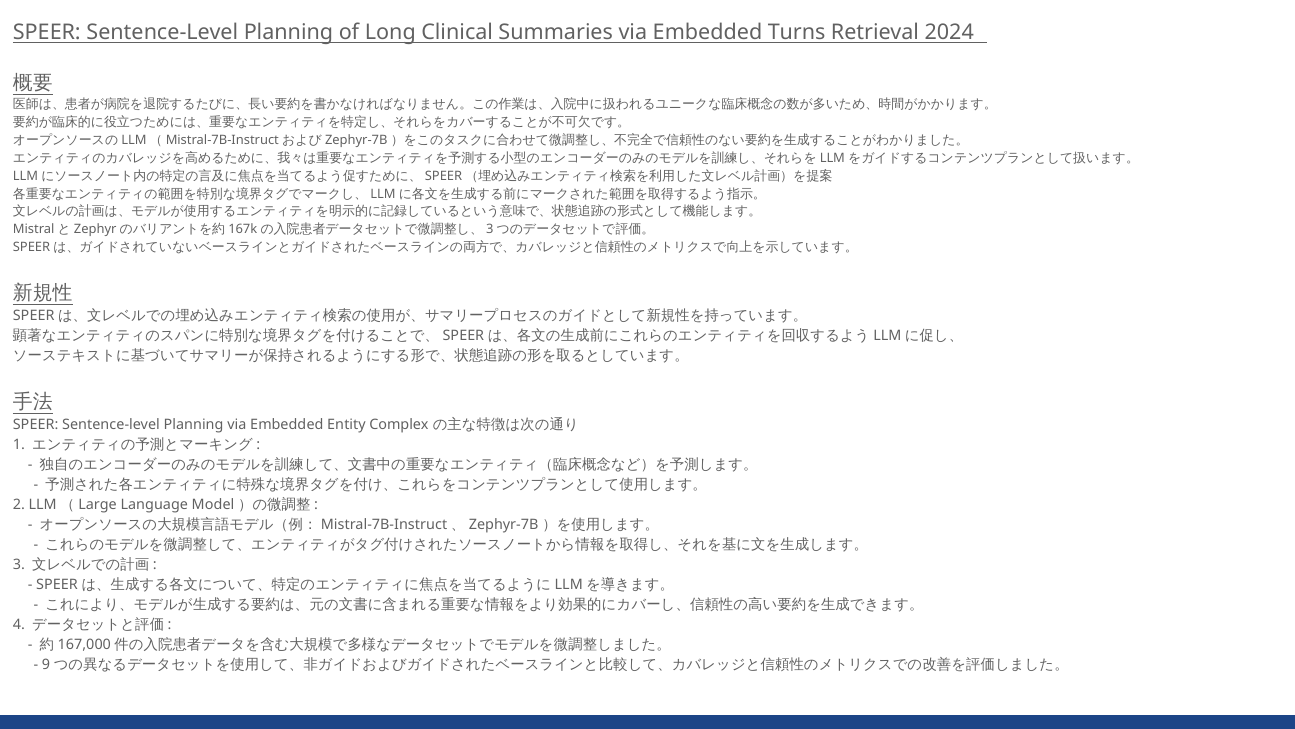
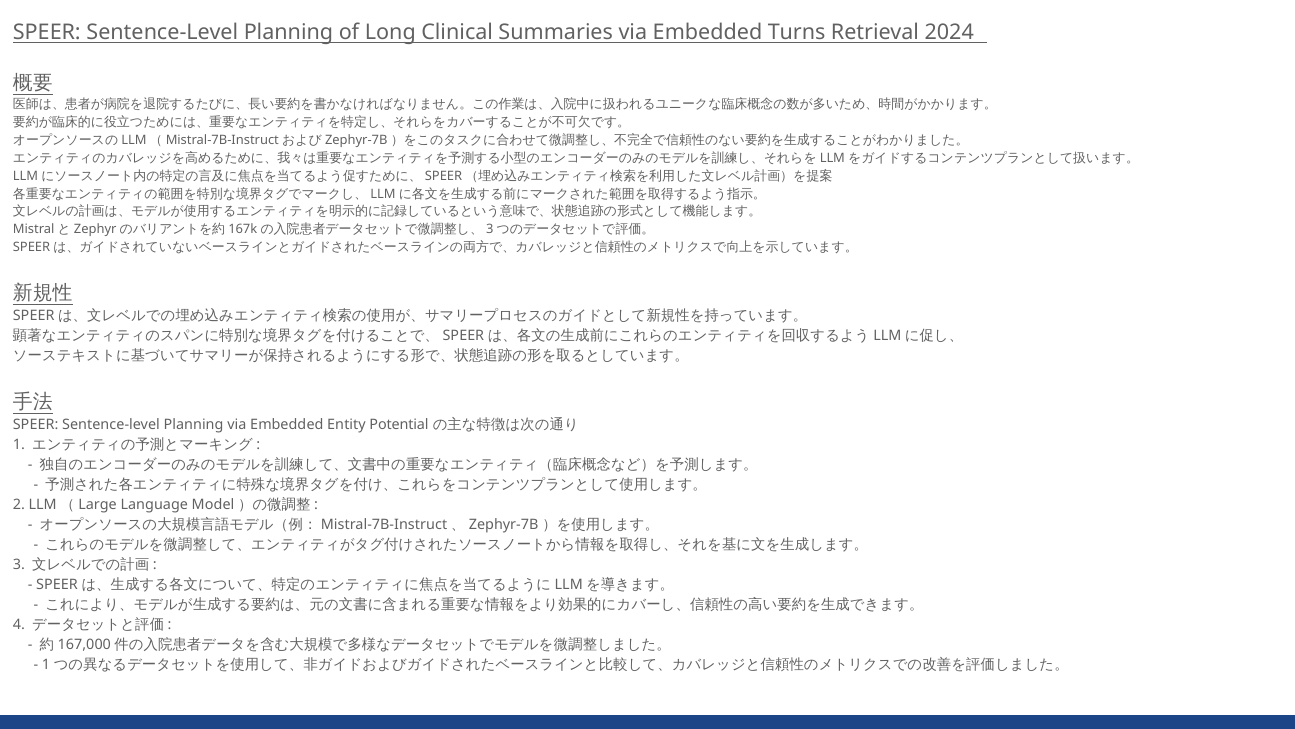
Complex: Complex -> Potential (399, 424)
9: 9 -> 1 (46, 664)
